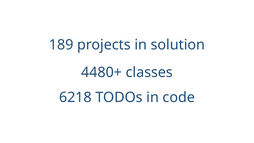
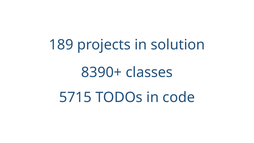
4480+: 4480+ -> 8390+ (102, 72)
6218: 6218 -> 5715 (75, 97)
